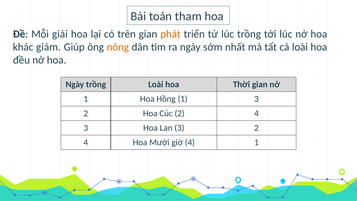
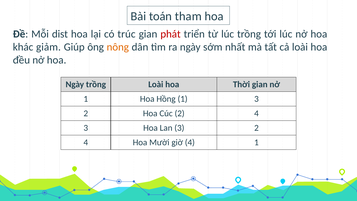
giải: giải -> dist (60, 34)
trên: trên -> trúc (126, 34)
phát colour: orange -> red (171, 34)
